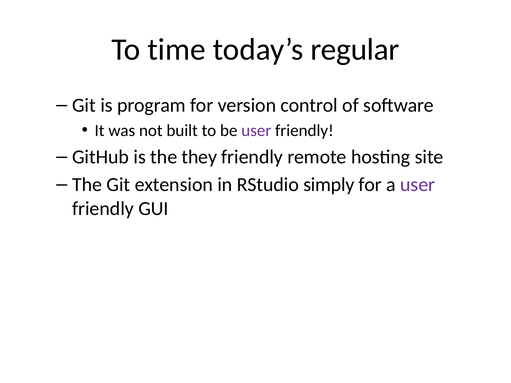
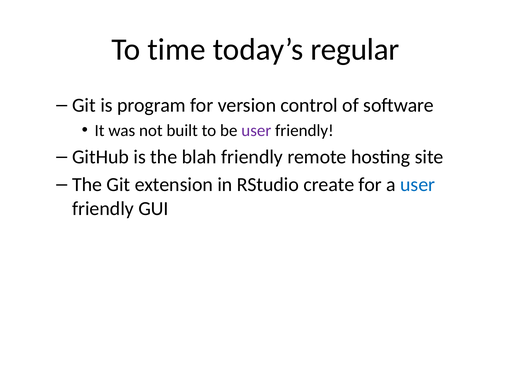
they: they -> blah (199, 157)
simply: simply -> create (329, 185)
user colour: purple -> blue (418, 185)
